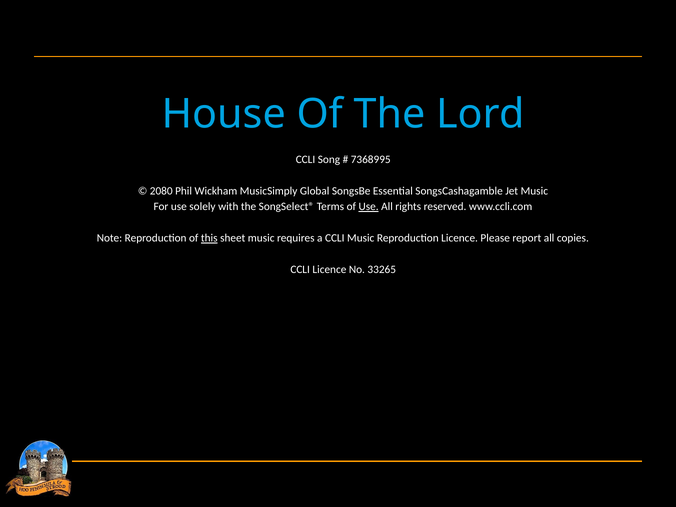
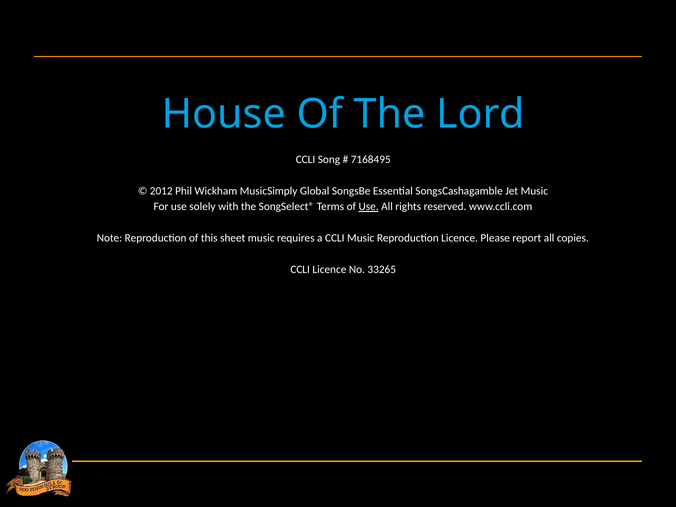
7368995: 7368995 -> 7168495 (371, 159)
2080: 2080 -> 2012 (161, 191)
this underline: present -> none (209, 238)
